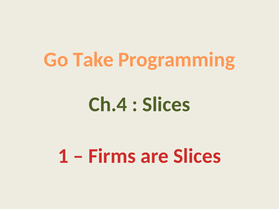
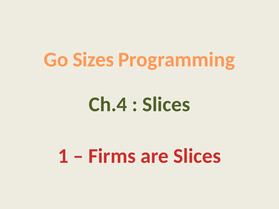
Take: Take -> Sizes (93, 60)
